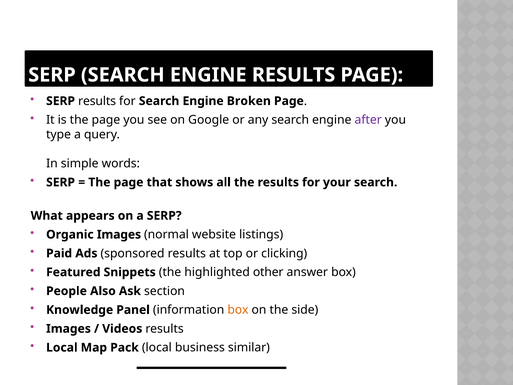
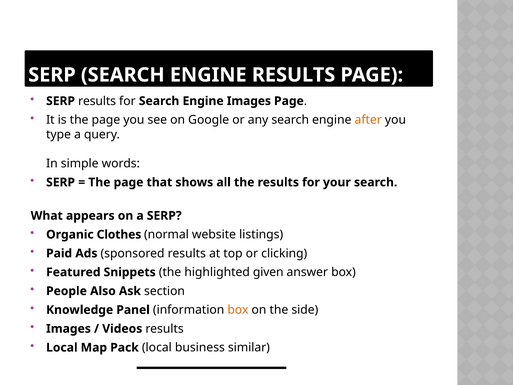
Engine Broken: Broken -> Images (249, 101)
after colour: purple -> orange (368, 120)
Organic Images: Images -> Clothes (119, 234)
other: other -> given (268, 272)
